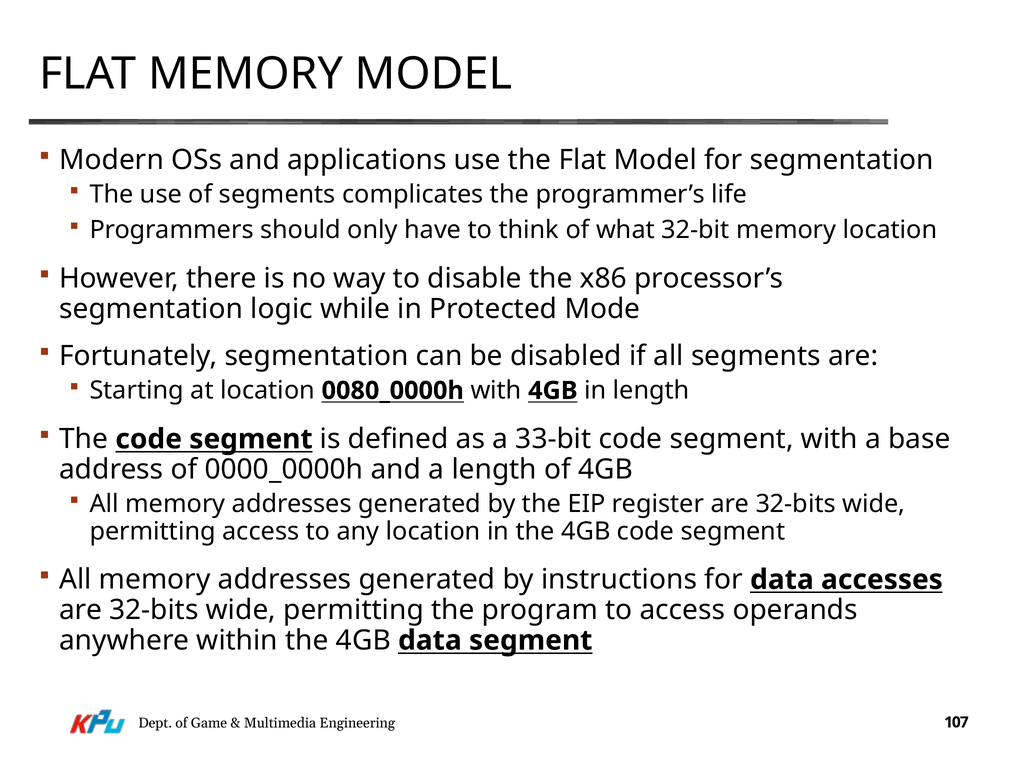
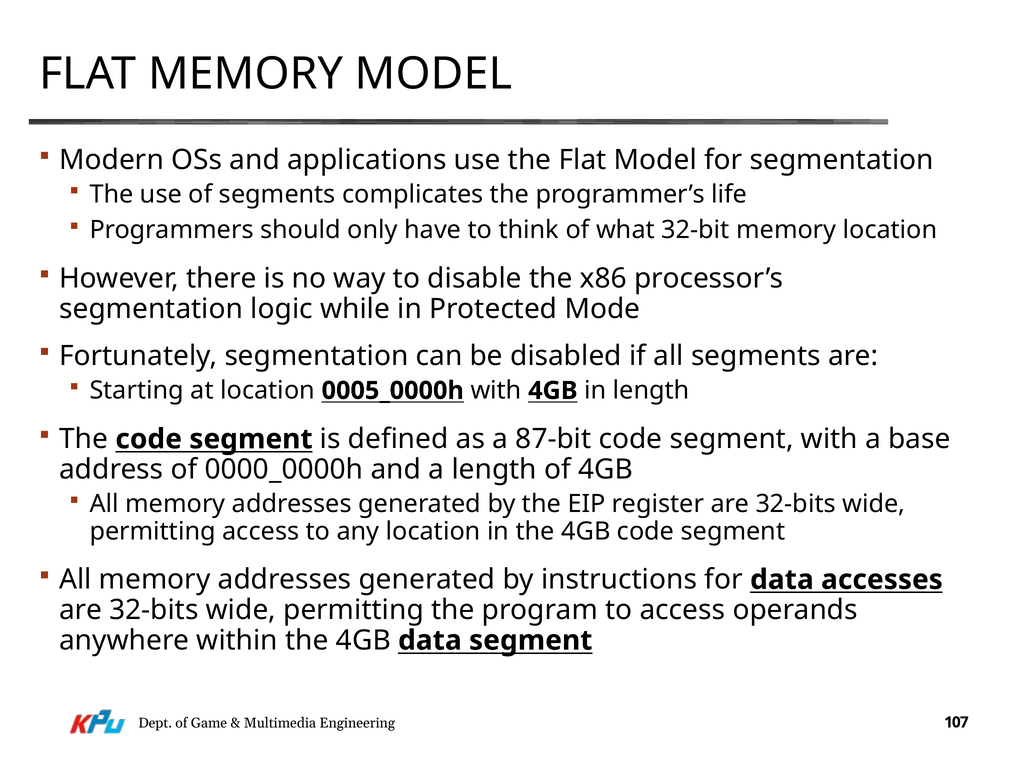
0080_0000h: 0080_0000h -> 0005_0000h (393, 391)
33-bit: 33-bit -> 87-bit (553, 439)
